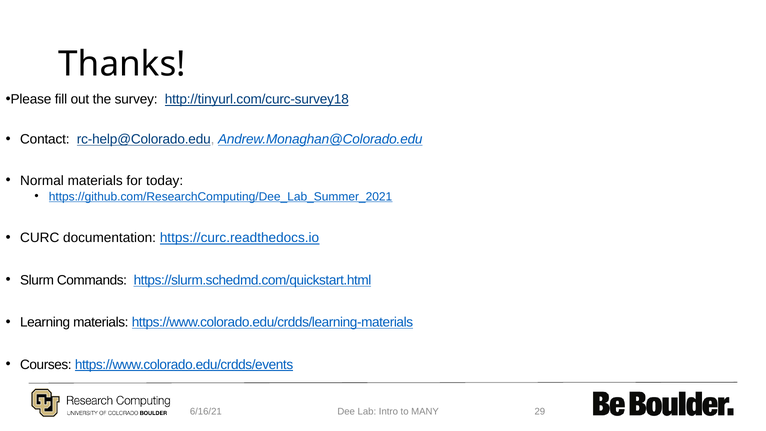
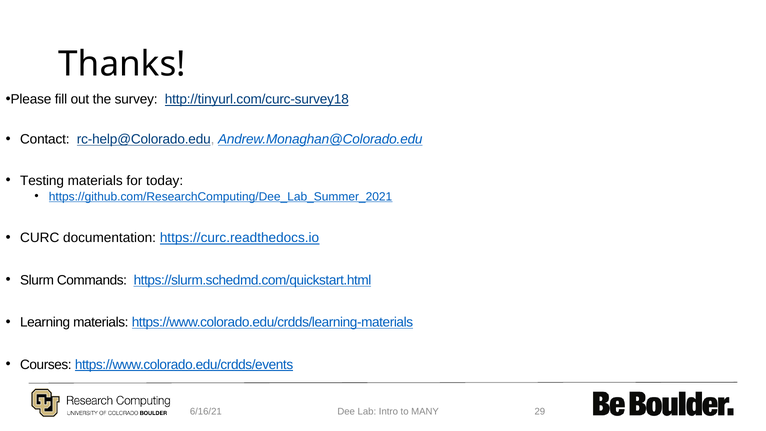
Normal: Normal -> Testing (42, 181)
